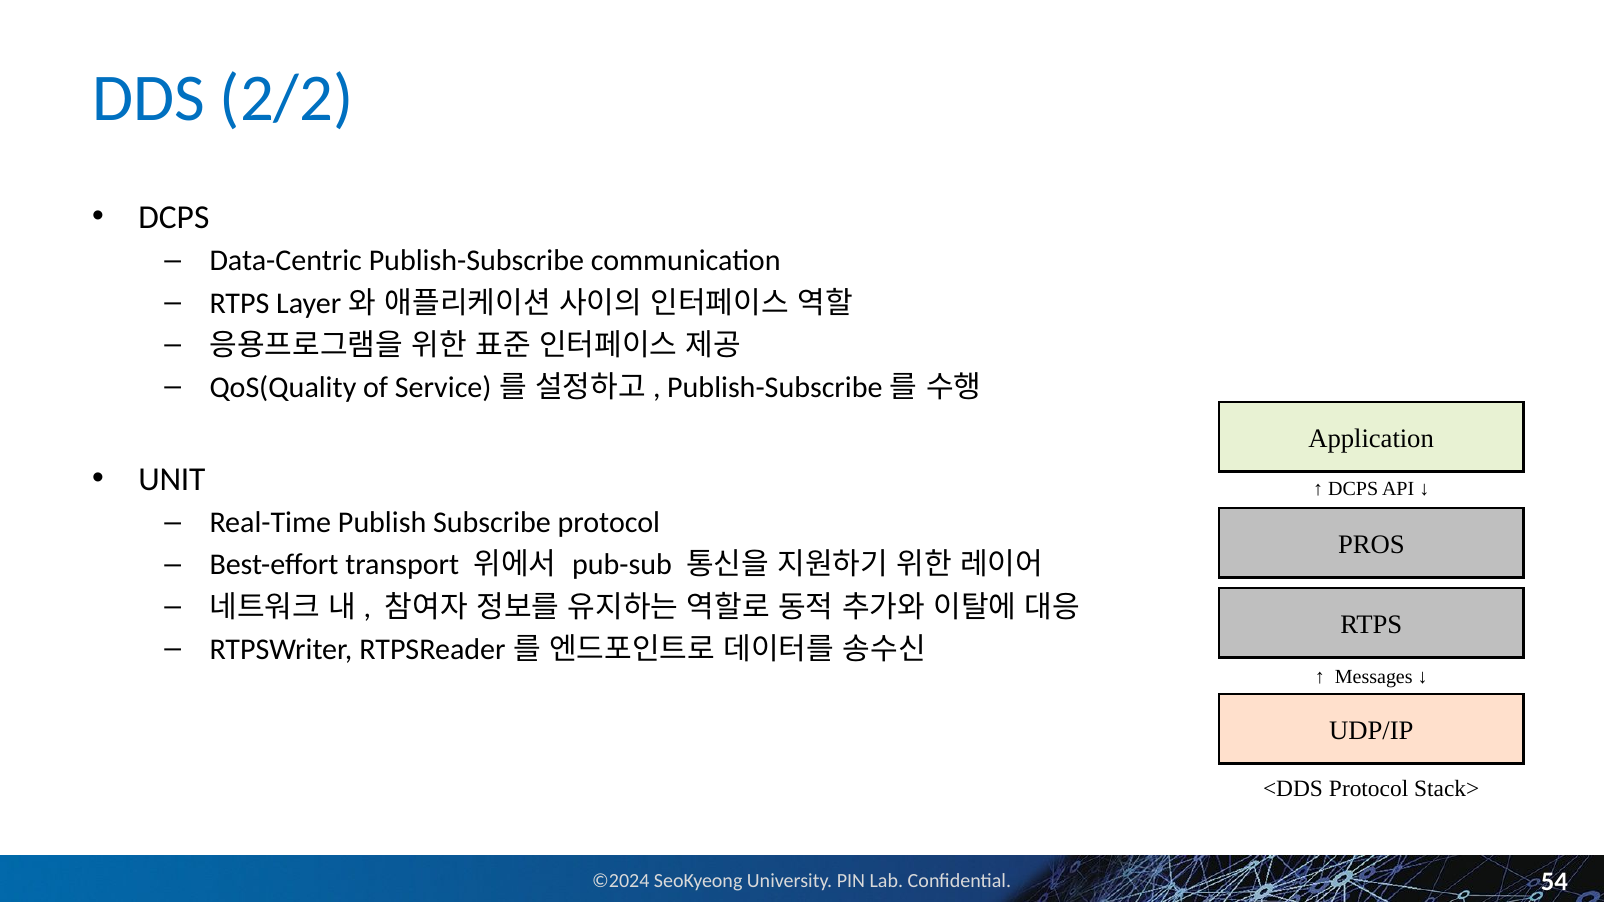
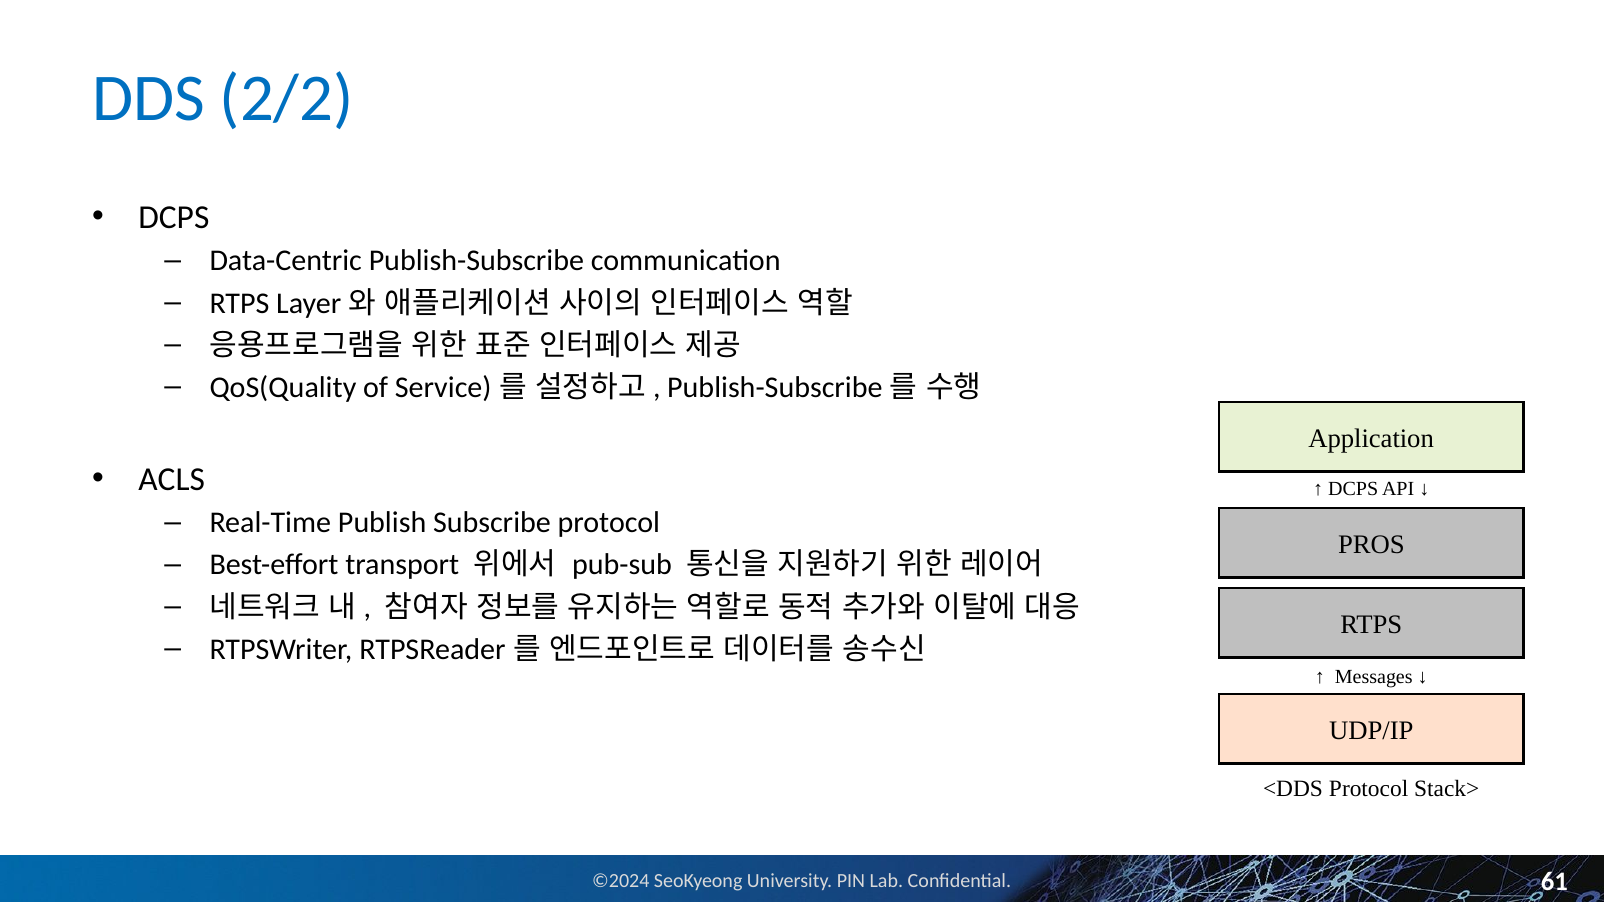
UNIT: UNIT -> ACLS (172, 479)
54: 54 -> 61 (1554, 881)
